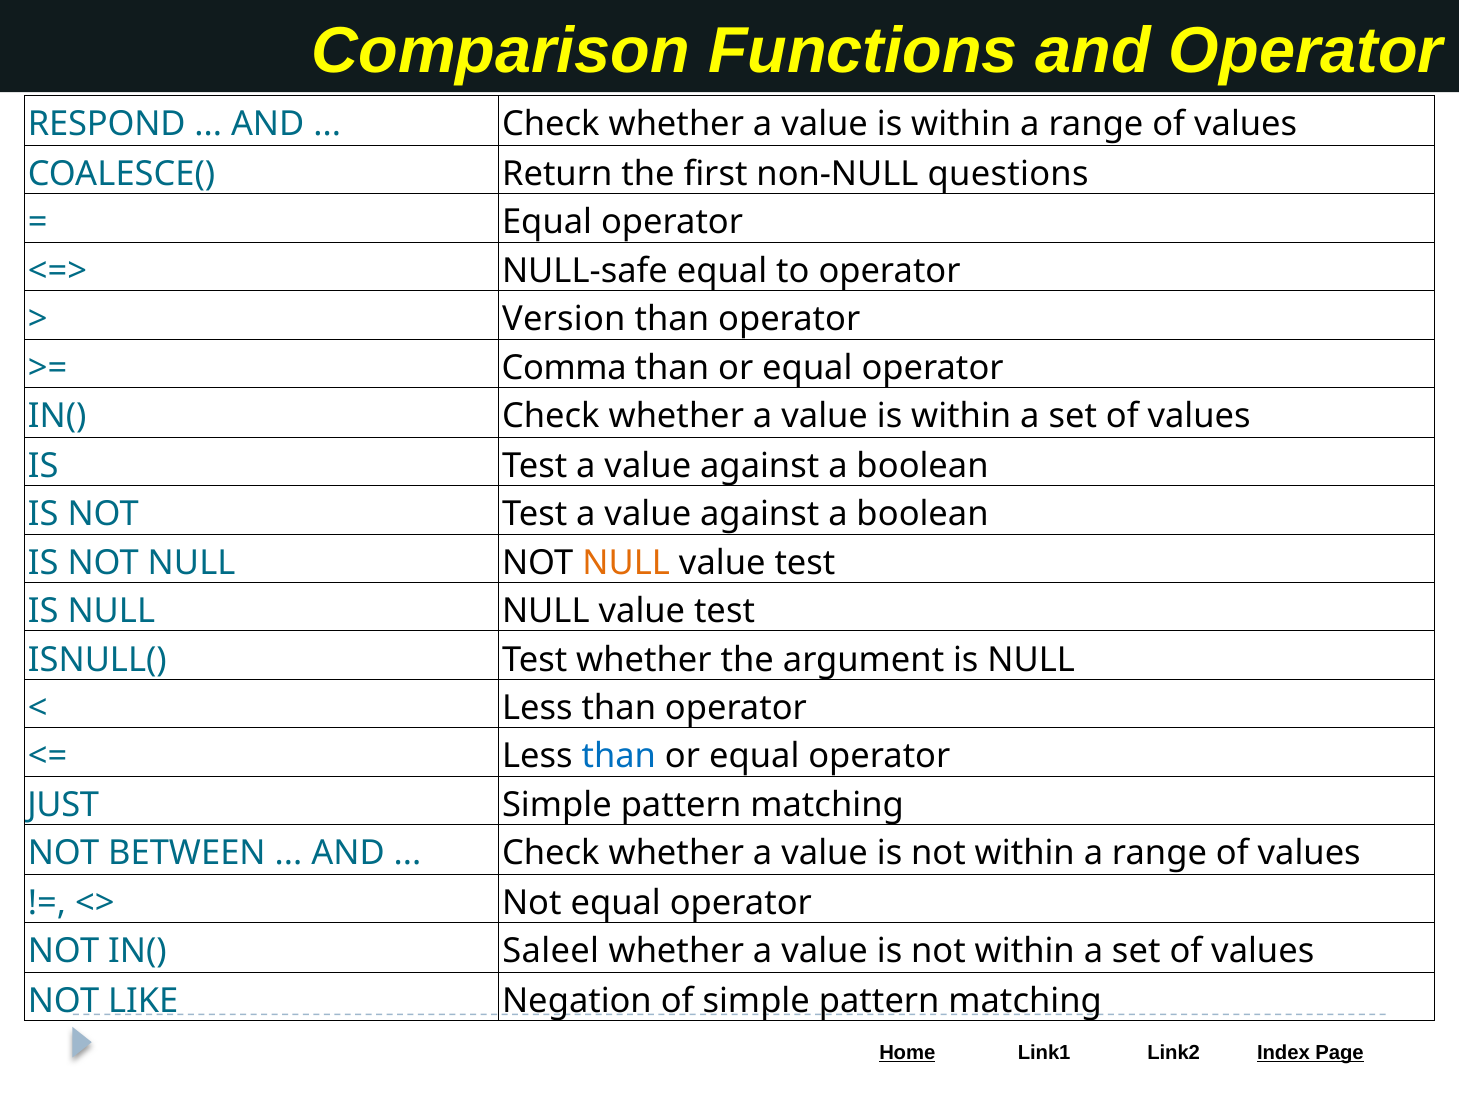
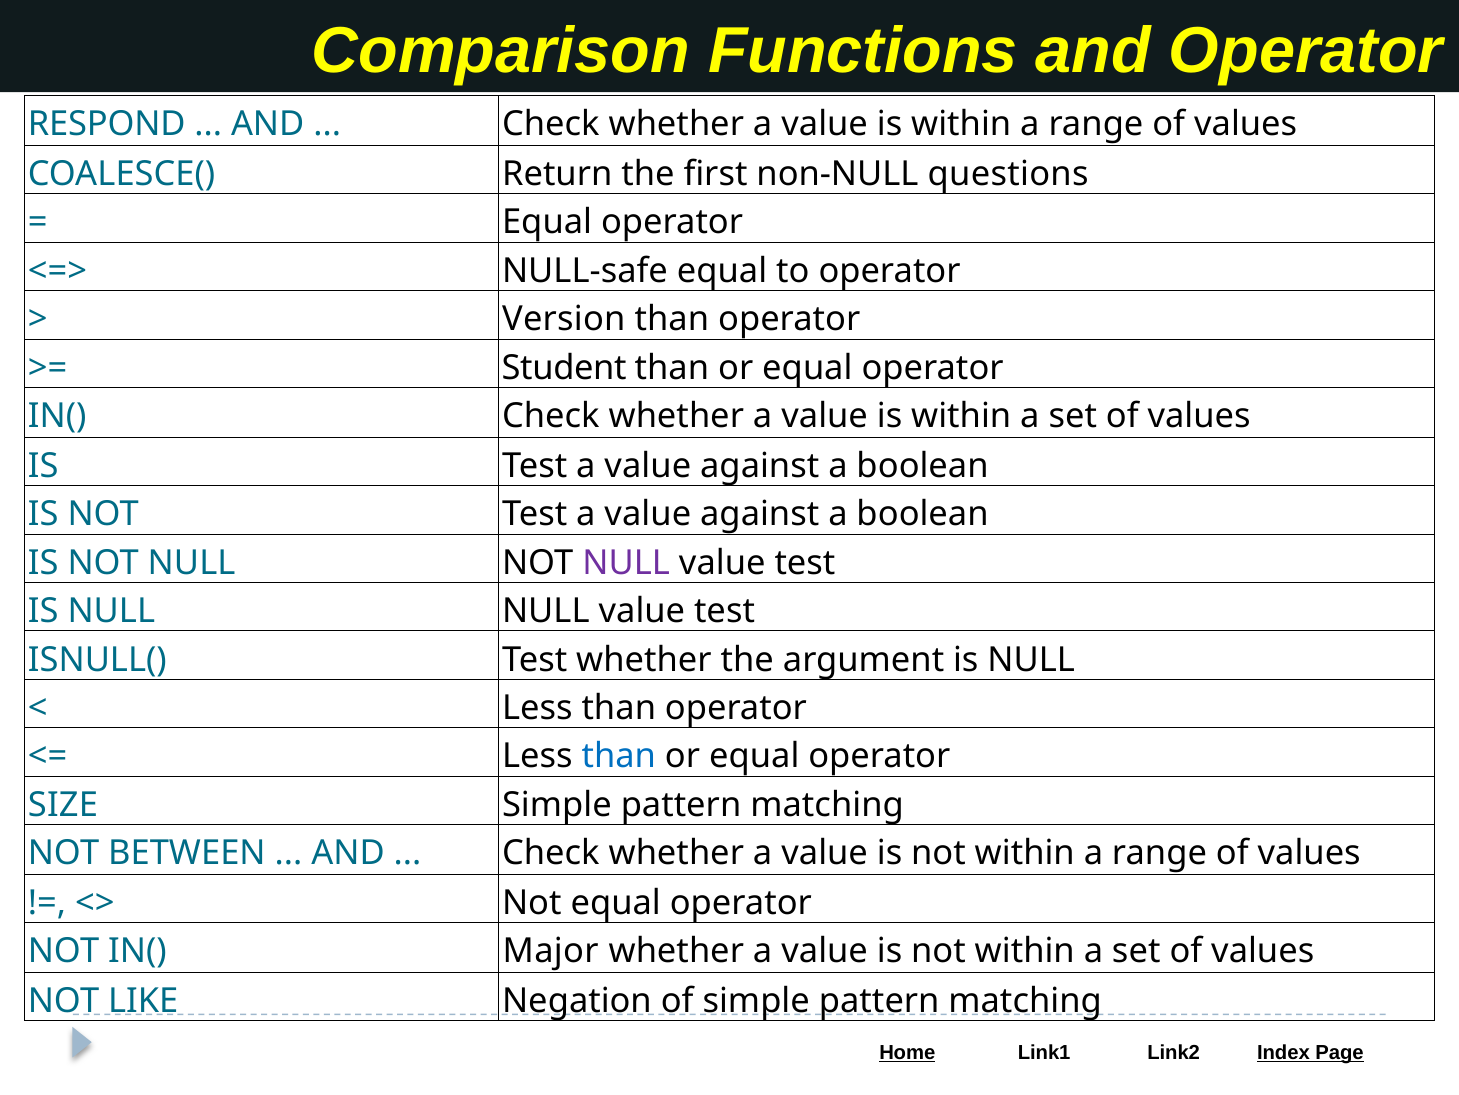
Comma: Comma -> Student (564, 368)
NULL colour: orange -> purple (626, 562)
JUST: JUST -> SIZE (63, 805)
Saleel: Saleel -> Major (551, 951)
